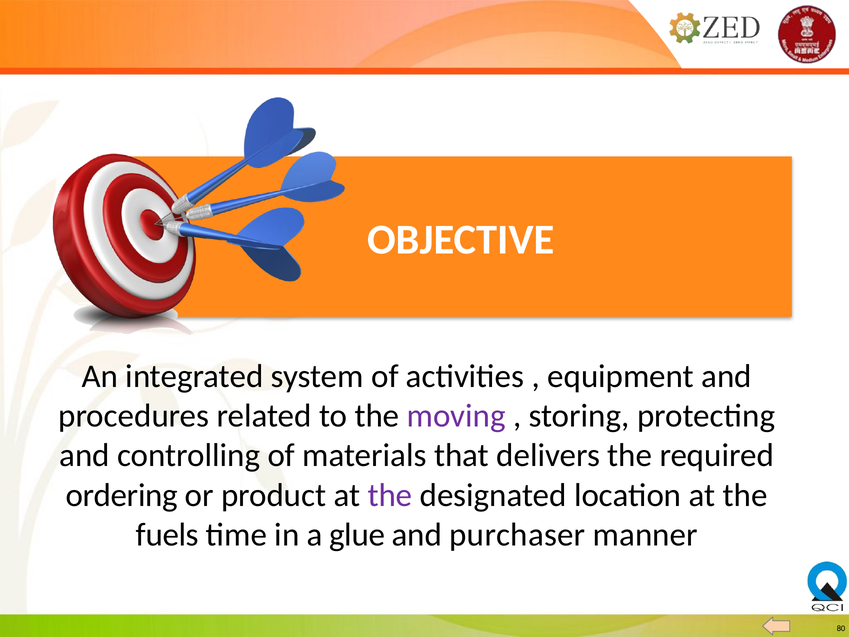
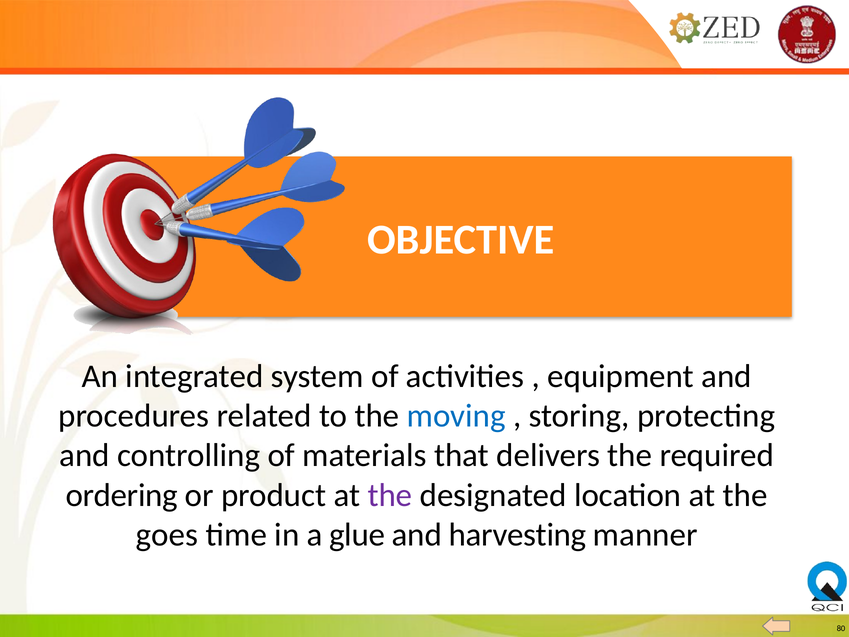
moving colour: purple -> blue (456, 416)
fuels: fuels -> goes (167, 535)
purchaser: purchaser -> harvesting (518, 535)
